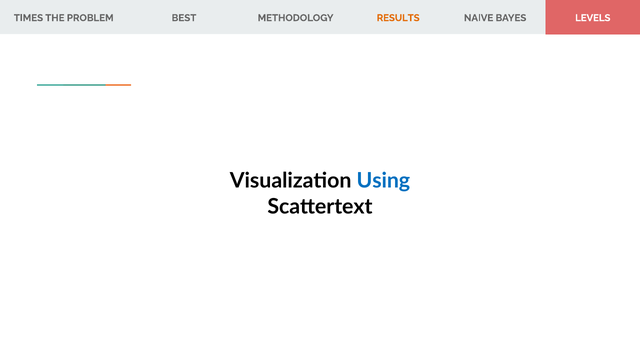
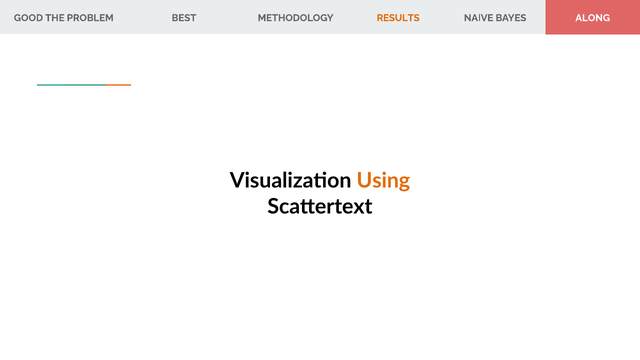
TIMES: TIMES -> GOOD (28, 18)
LEVELS: LEVELS -> ALONG (593, 18)
Using colour: blue -> orange (383, 181)
